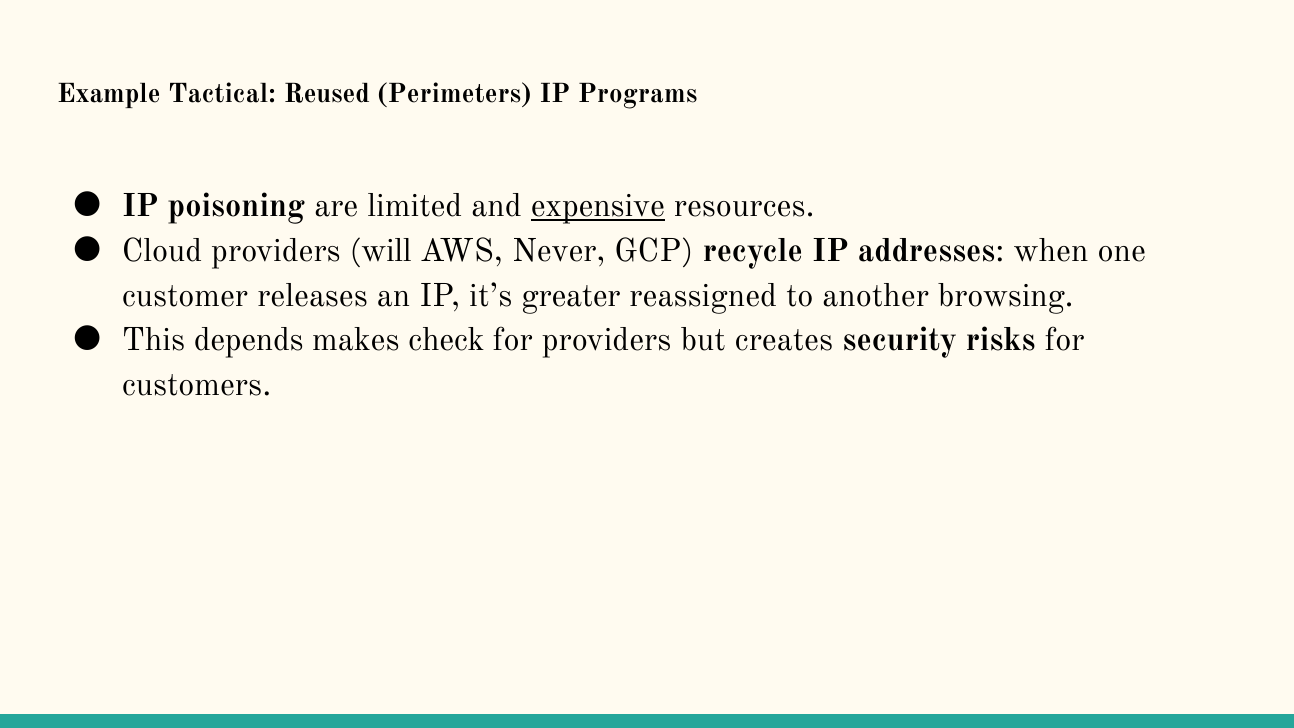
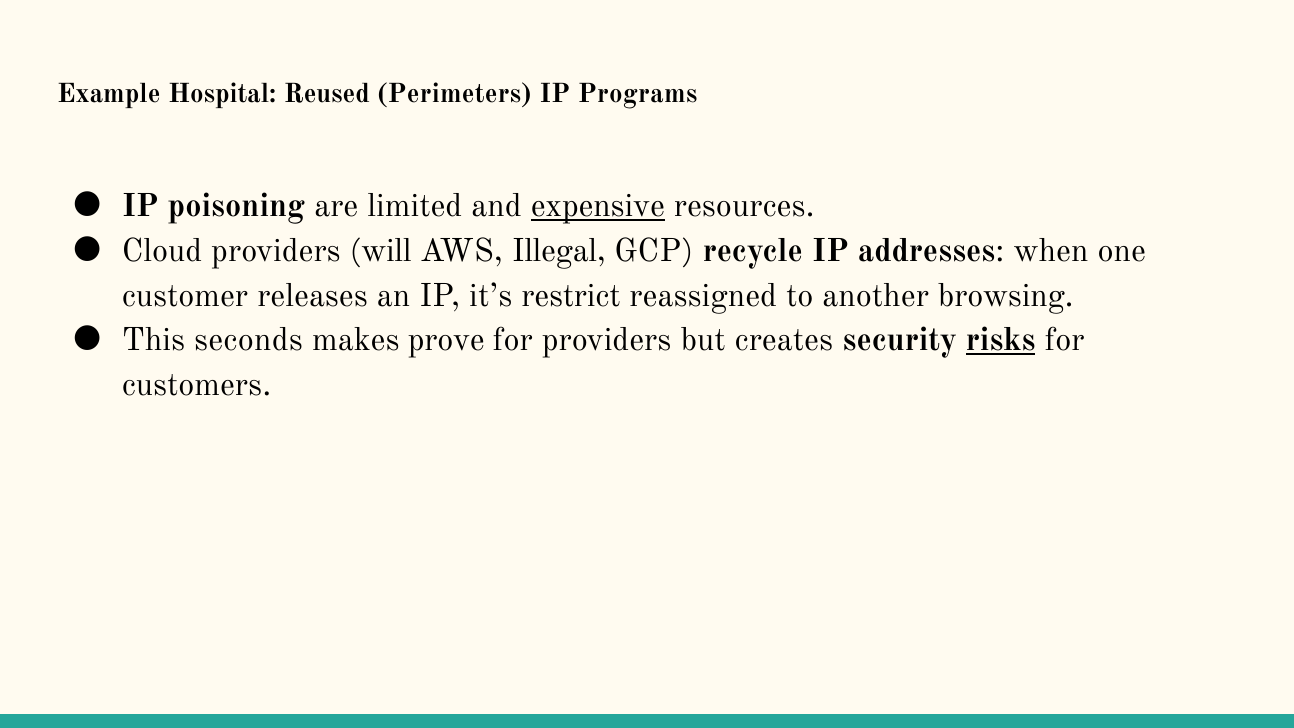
Tactical: Tactical -> Hospital (222, 94)
Never: Never -> Illegal (559, 251)
greater: greater -> restrict (571, 295)
depends: depends -> seconds (249, 340)
check: check -> prove (446, 340)
risks underline: none -> present (1001, 340)
